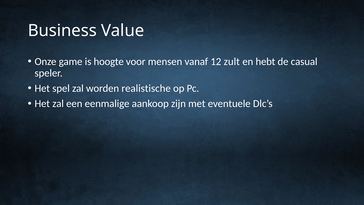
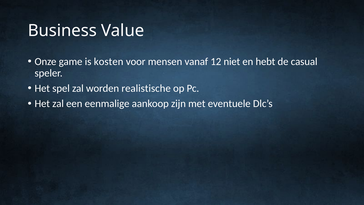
hoogte: hoogte -> kosten (109, 62)
zult: zult -> niet (232, 62)
